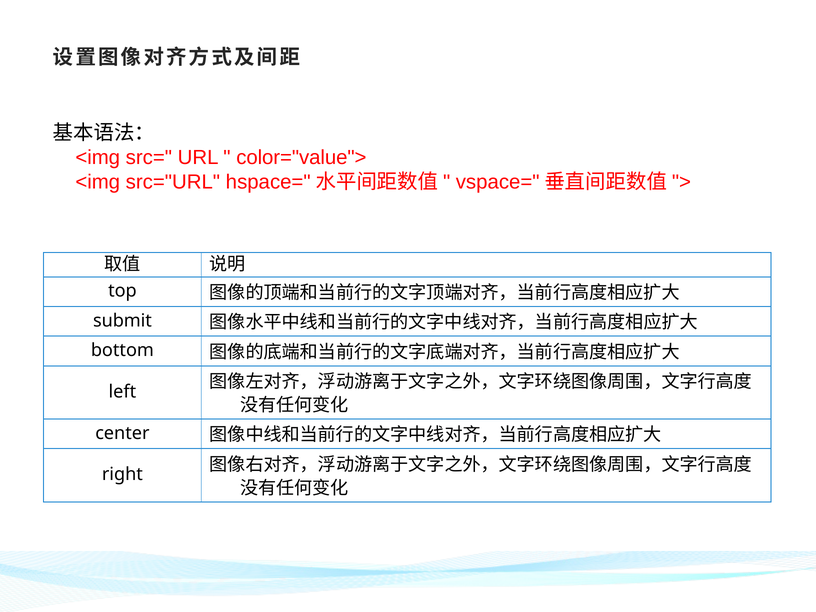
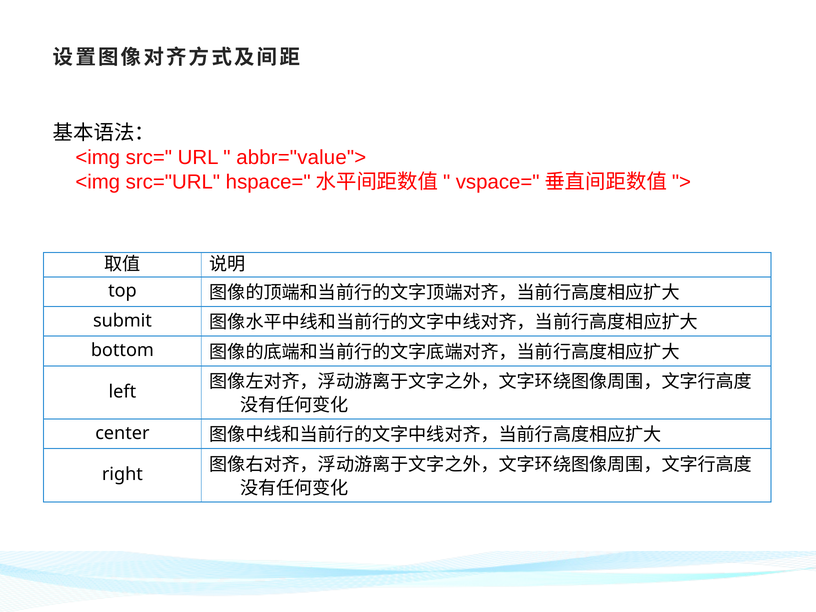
color="value">: color="value"> -> abbr="value"> (301, 157)
